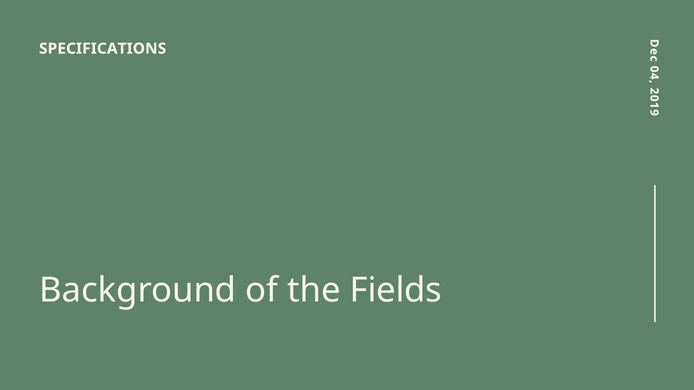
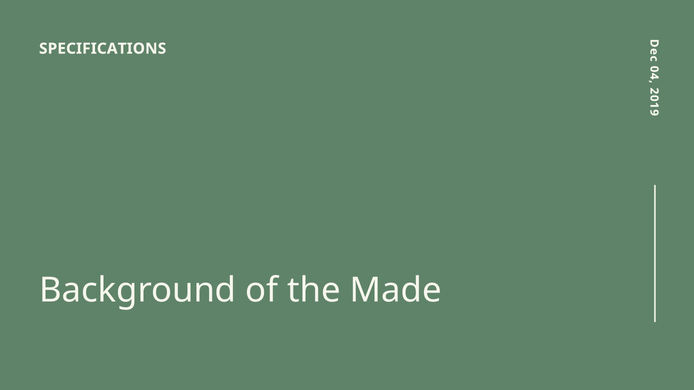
Fields: Fields -> Made (396, 291)
